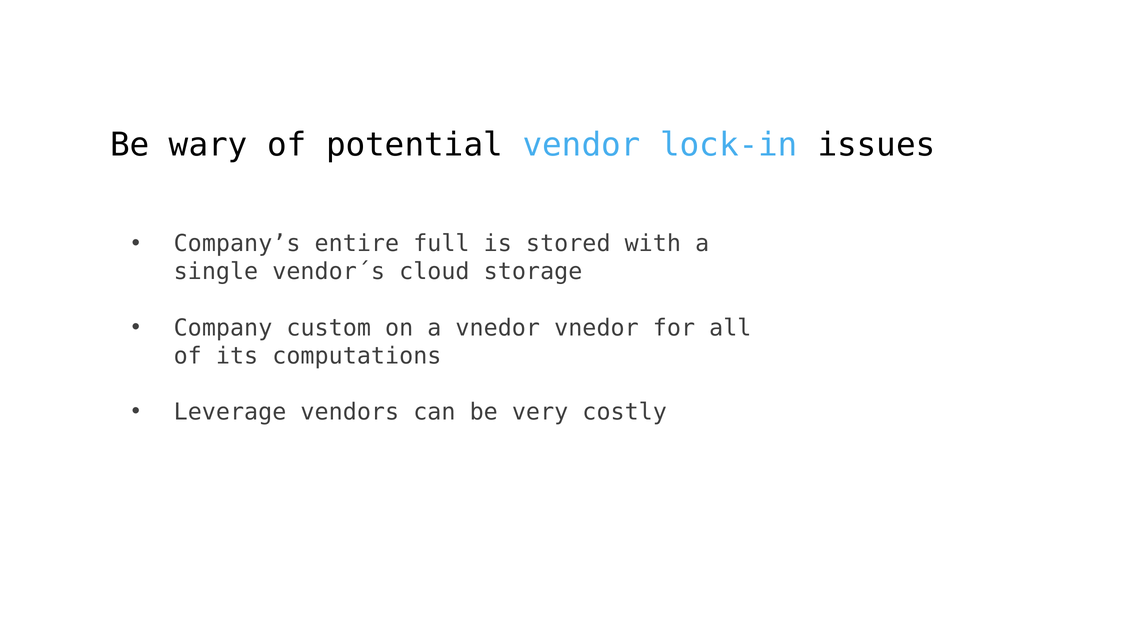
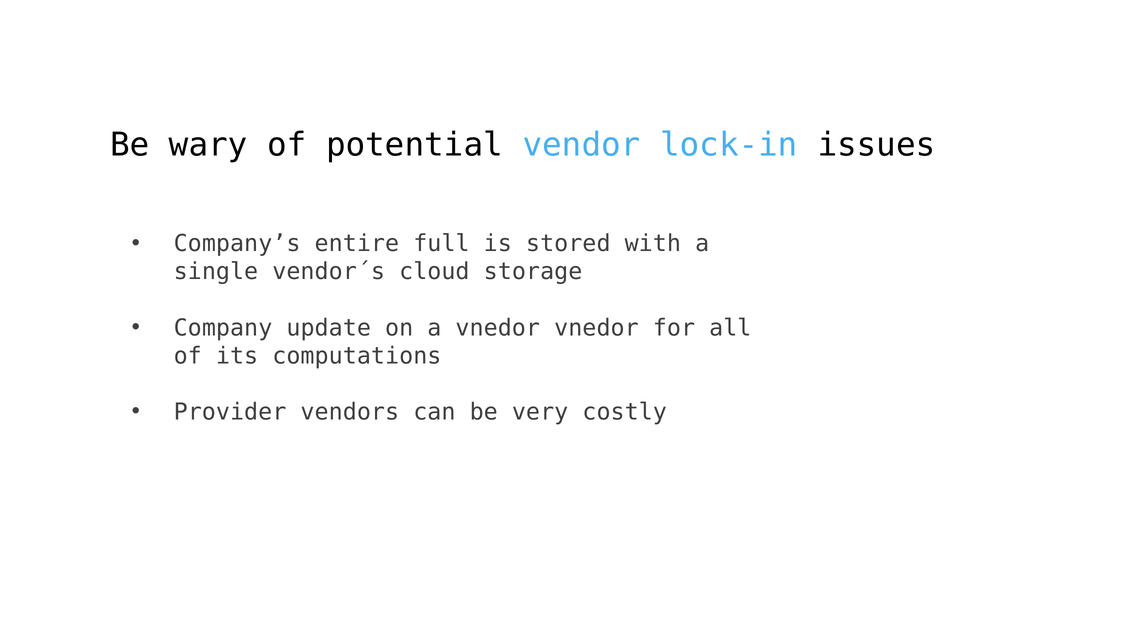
custom: custom -> update (329, 328)
Leverage: Leverage -> Provider (230, 412)
